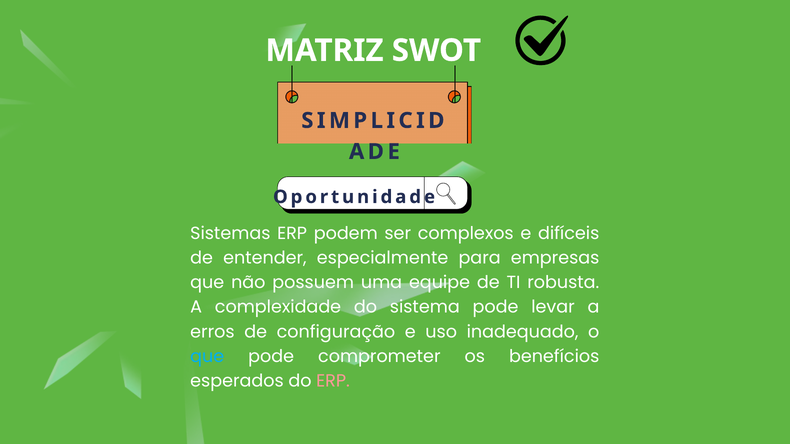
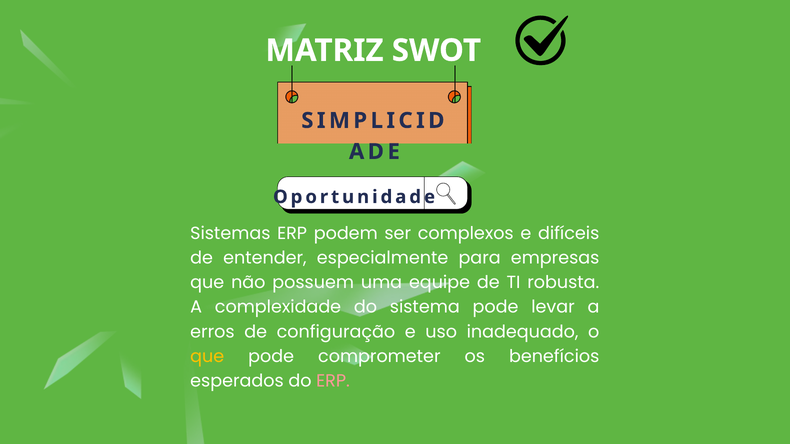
que colour: light blue -> yellow (207, 357)
